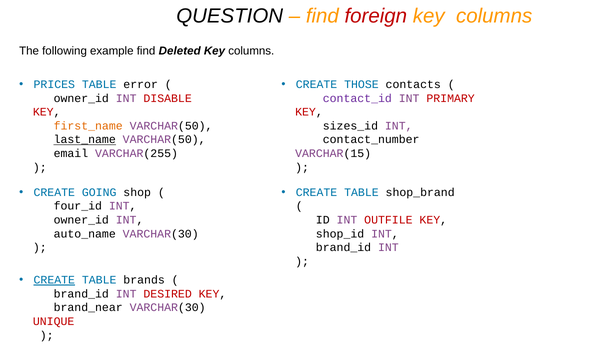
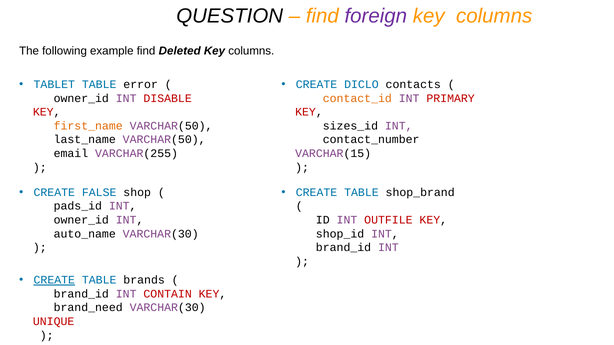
foreign colour: red -> purple (376, 16)
PRICES: PRICES -> TABLET (54, 85)
THOSE: THOSE -> DICLO (361, 85)
contact_id colour: purple -> orange (357, 98)
last_name underline: present -> none (85, 140)
GOING: GOING -> FALSE (99, 193)
four_id: four_id -> pads_id (78, 206)
DESIRED: DESIRED -> CONTAIN (168, 294)
brand_near: brand_near -> brand_need (88, 308)
